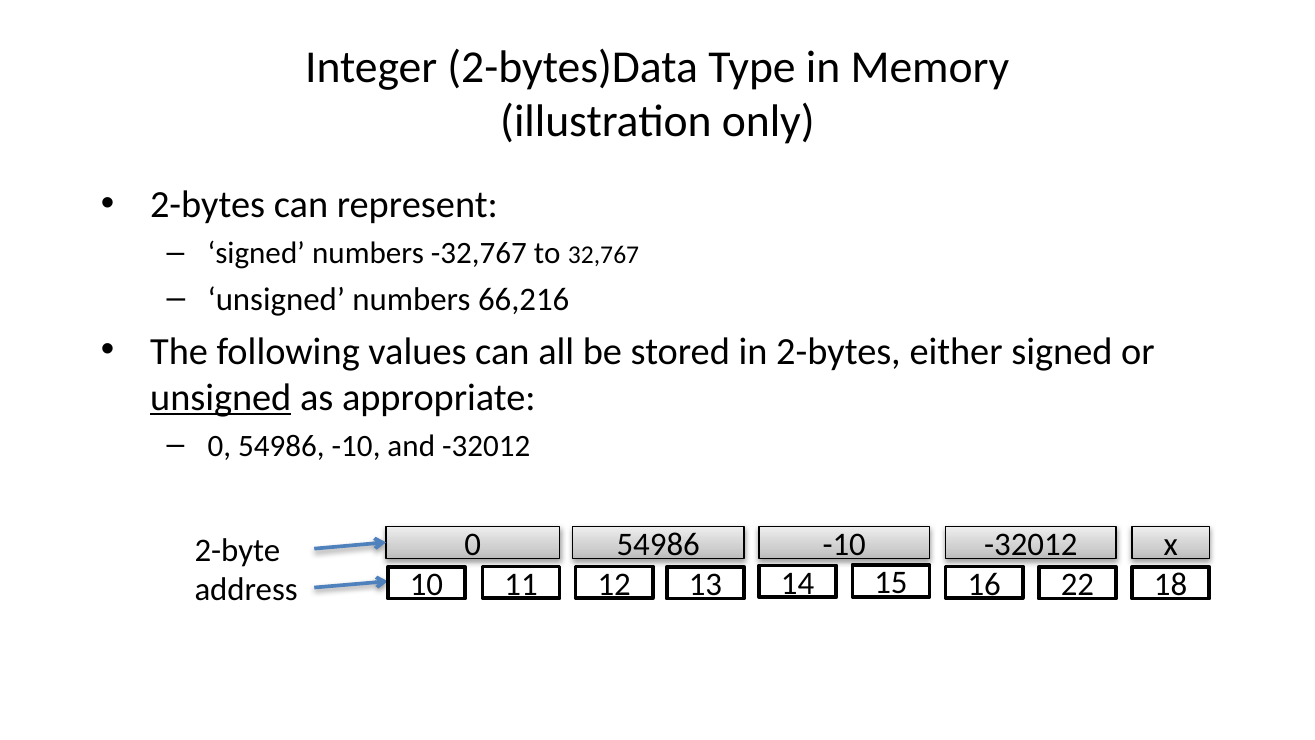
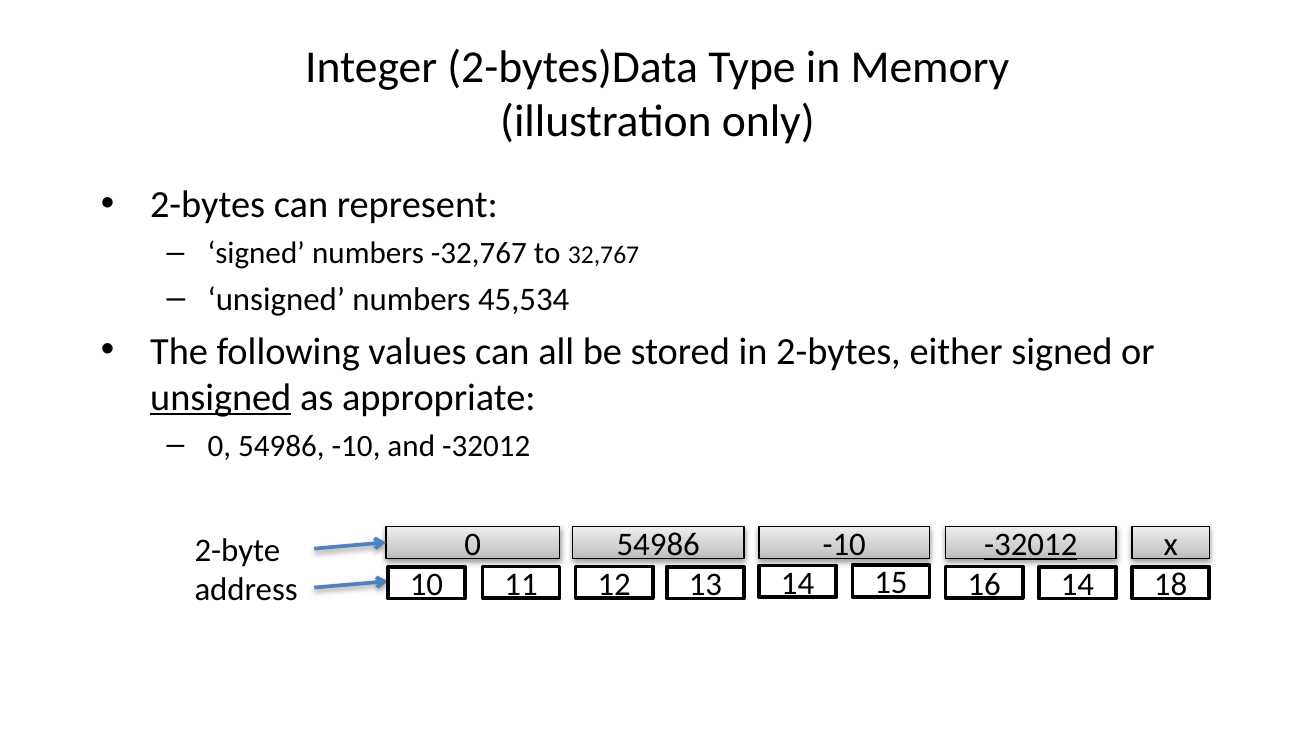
66,216: 66,216 -> 45,534 (524, 299)
-32012 underline: none -> present (1031, 544)
16 22: 22 -> 14 (1077, 585)
